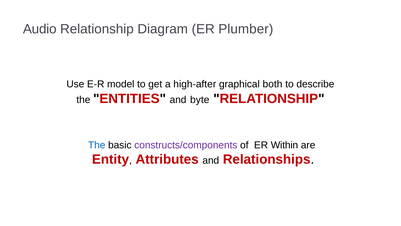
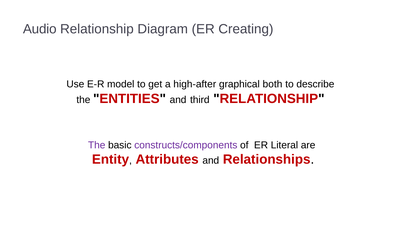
Plumber: Plumber -> Creating (246, 29)
byte: byte -> third (200, 100)
The colour: blue -> purple (97, 145)
Within: Within -> Literal (284, 145)
